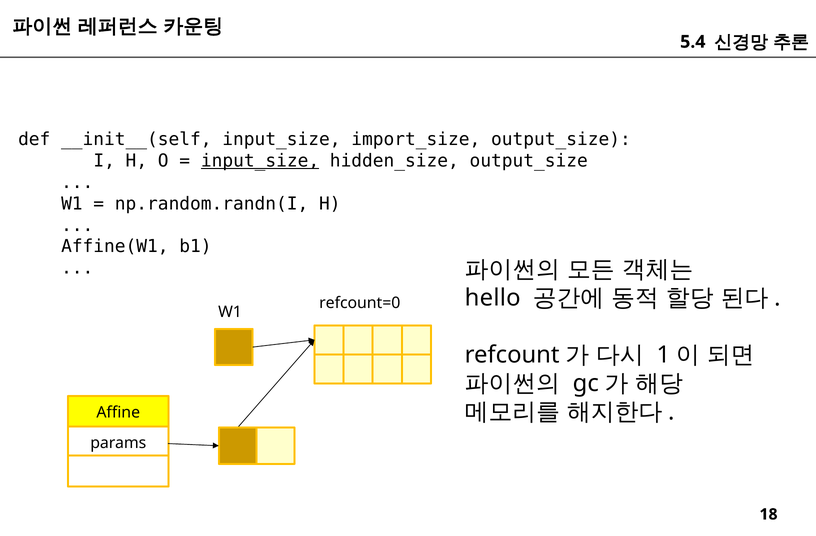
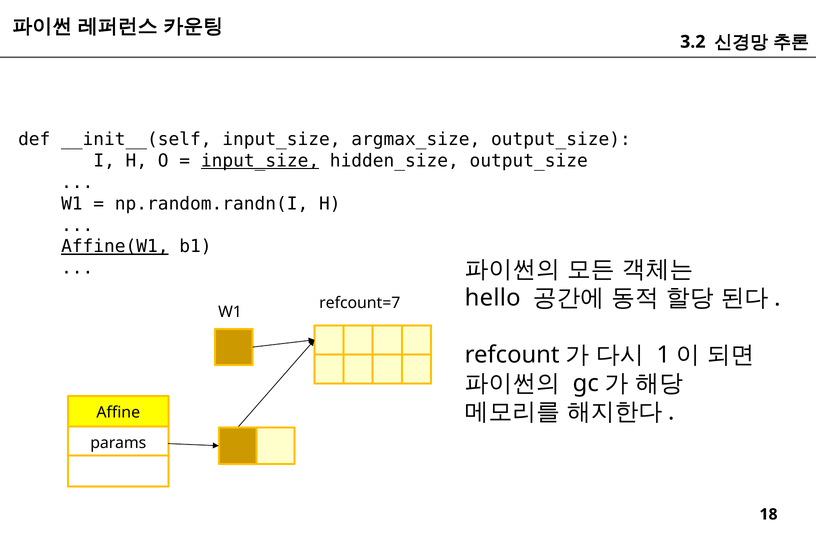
5.4: 5.4 -> 3.2 (693, 42)
import_size: import_size -> argmax_size (416, 139)
Affine(W1 underline: none -> present (115, 247)
refcount=0: refcount=0 -> refcount=7 (360, 303)
